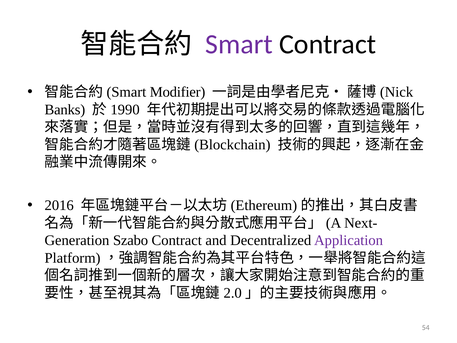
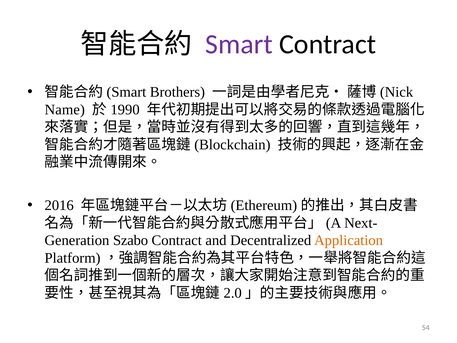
Modifier: Modifier -> Brothers (177, 92)
Banks: Banks -> Name (65, 110)
Application colour: purple -> orange (349, 240)
